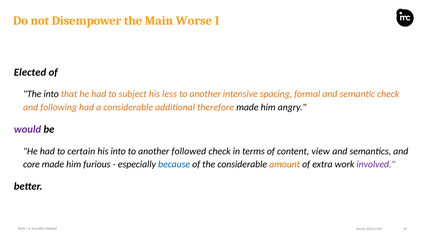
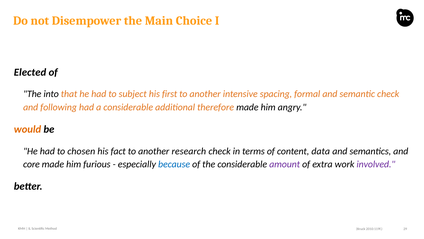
Worse: Worse -> Choice (194, 21)
less: less -> first (170, 94)
would colour: purple -> orange (28, 129)
certain: certain -> chosen (81, 151)
his into: into -> fact (118, 151)
followed: followed -> research (189, 151)
view: view -> data (321, 151)
amount colour: orange -> purple (285, 164)
